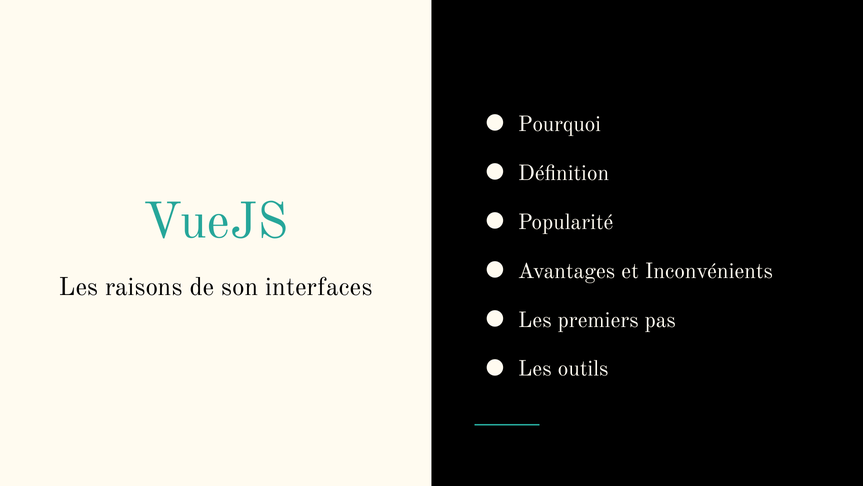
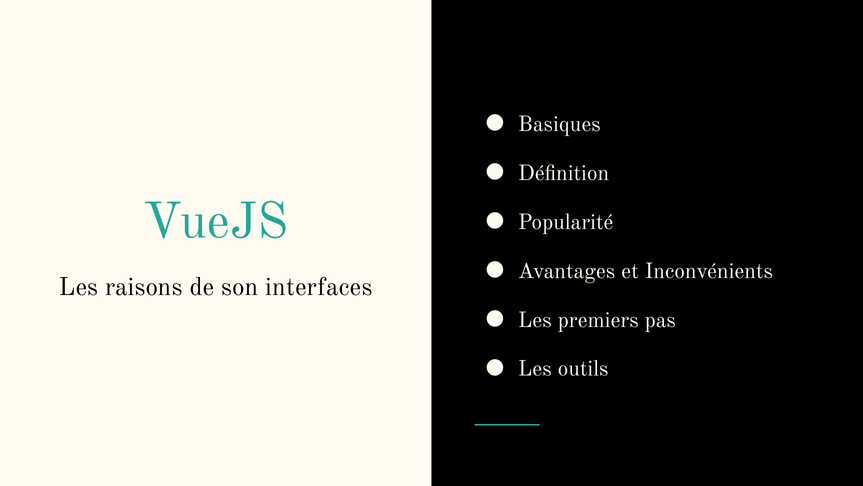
Pourquoi: Pourquoi -> Basiques (559, 124)
